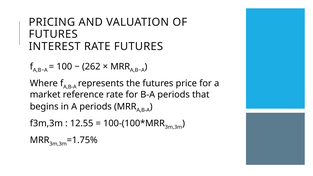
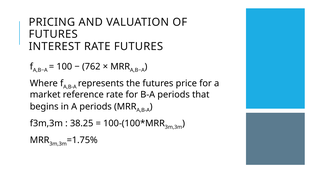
262: 262 -> 762 (91, 67)
12.55: 12.55 -> 38.25 (82, 124)
